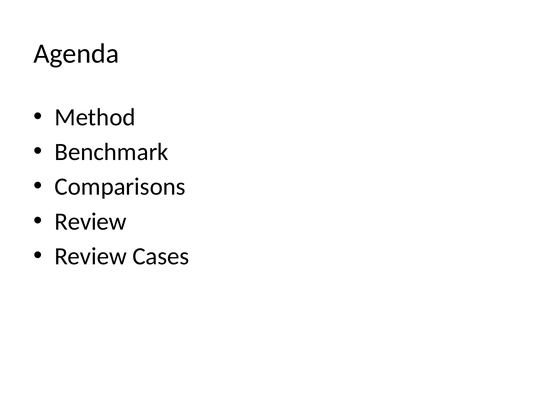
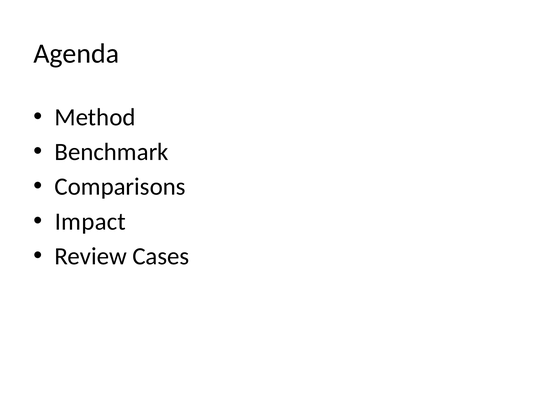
Review: Review -> Impact (90, 222)
